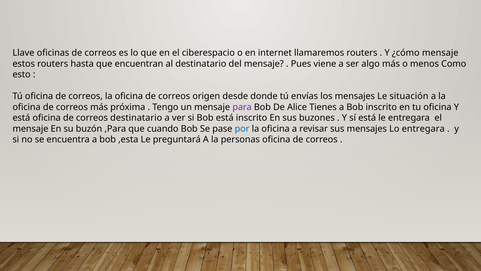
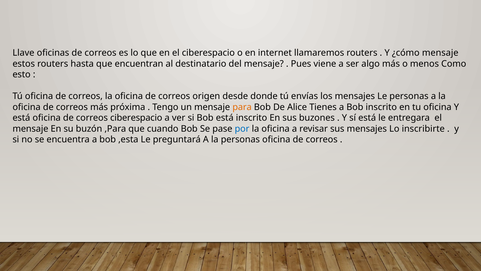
Le situación: situación -> personas (409, 96)
para colour: purple -> orange (242, 107)
correos destinatario: destinatario -> ciberespacio (136, 118)
Lo entregara: entregara -> inscribirte (423, 129)
